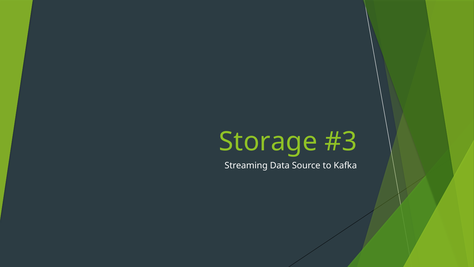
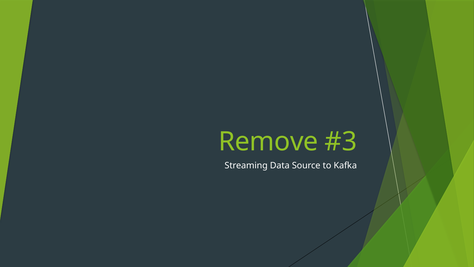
Storage: Storage -> Remove (268, 142)
